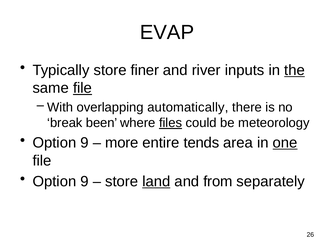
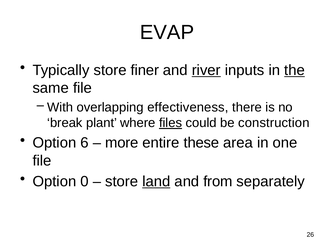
river underline: none -> present (206, 70)
file underline: present -> none (82, 88)
automatically: automatically -> effectiveness (188, 107)
been: been -> plant (102, 123)
meteorology: meteorology -> construction (274, 123)
9: 9 -> 6 (85, 142)
tends: tends -> these (201, 142)
one underline: present -> none (285, 142)
9: 9 -> 0 (85, 181)
